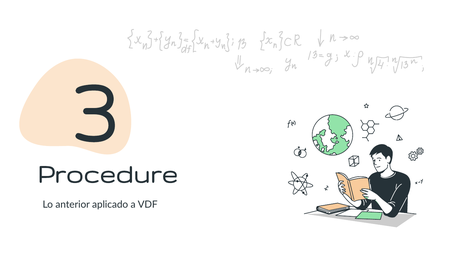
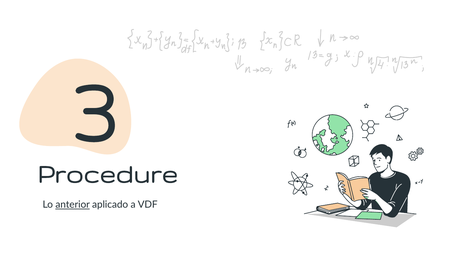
anterior underline: none -> present (73, 204)
